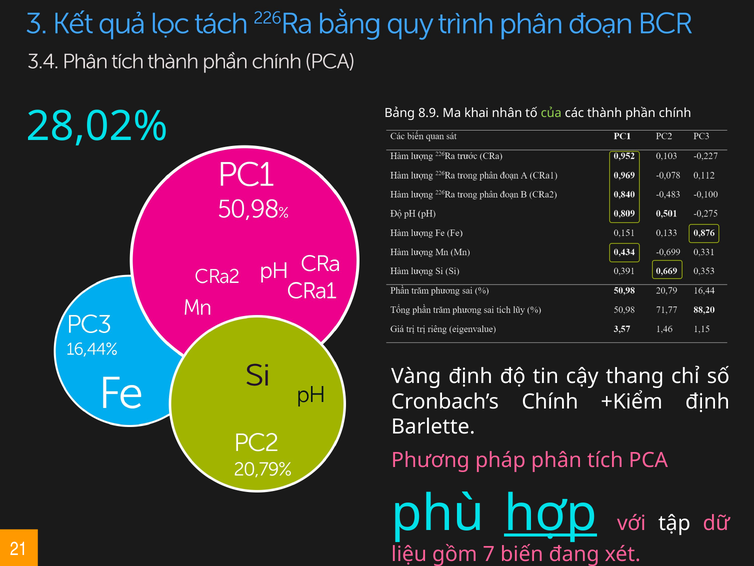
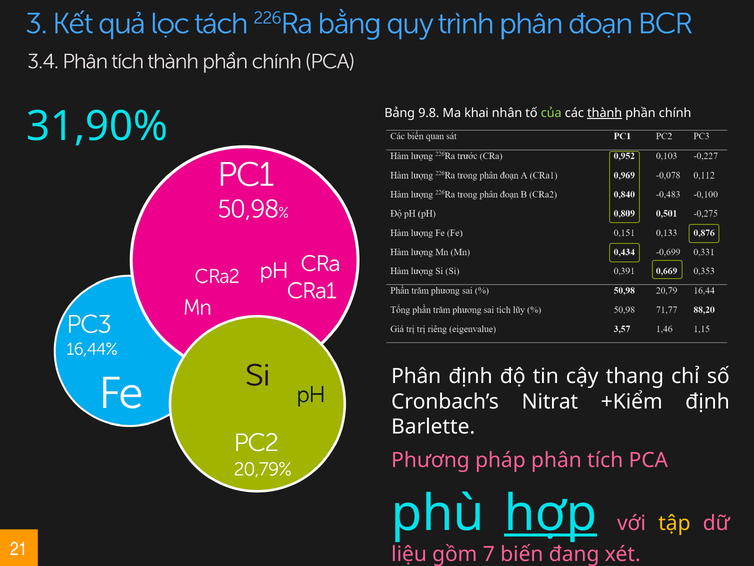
8.9: 8.9 -> 9.8 (429, 113)
thành underline: none -> present (605, 113)
28,02%: 28,02% -> 31,90% (97, 126)
Vàng: Vàng -> Phân (416, 376)
Cronbach’s Chính: Chính -> Nitrat (550, 401)
tập colour: white -> yellow (674, 523)
